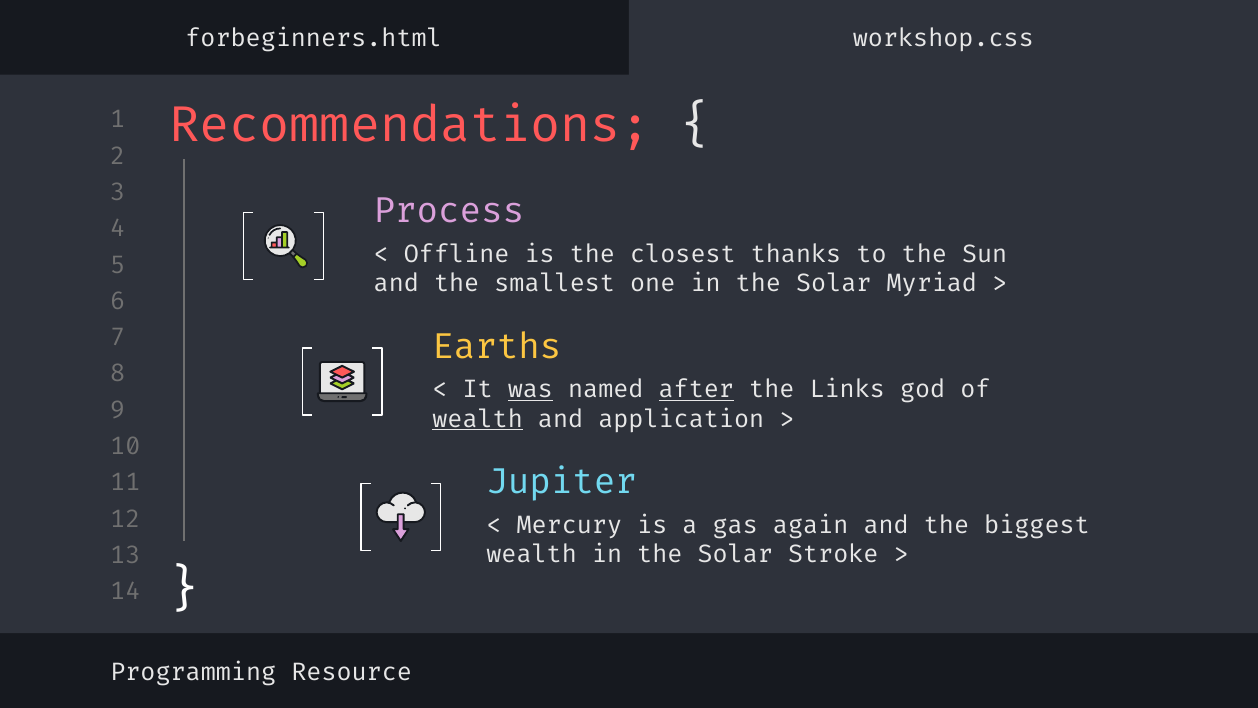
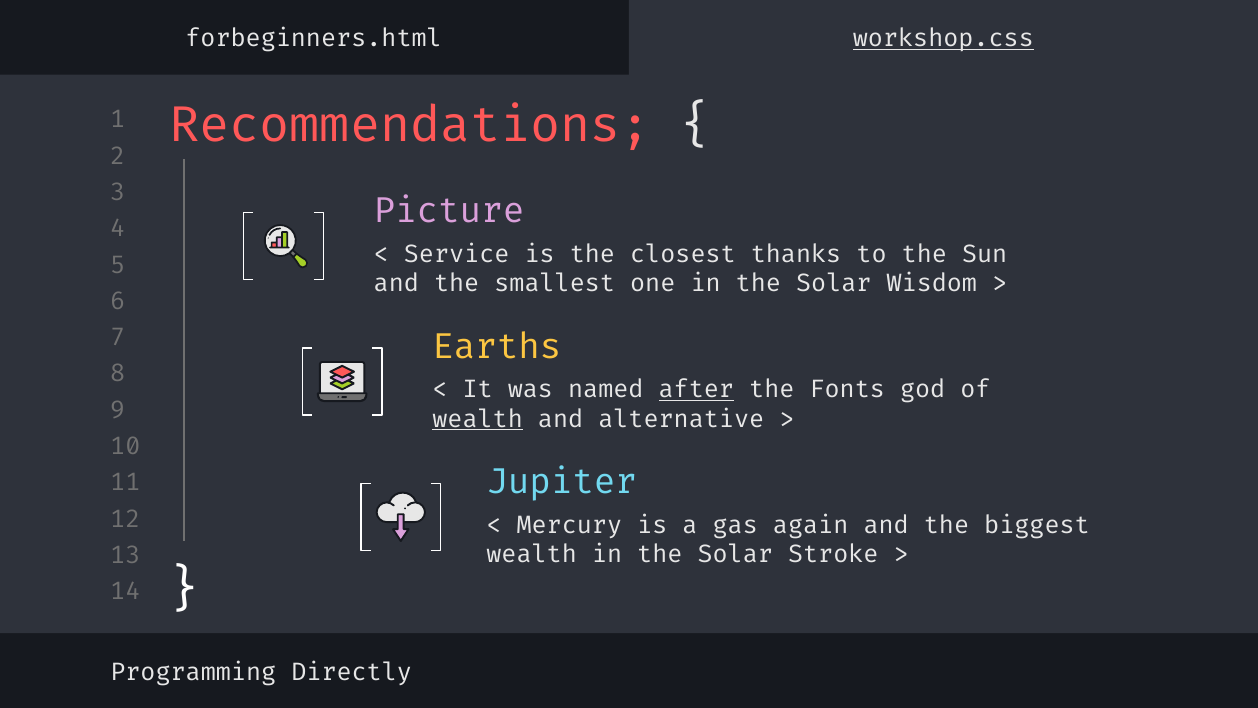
workshop.css underline: none -> present (943, 39)
Process: Process -> Picture (449, 211)
Offline: Offline -> Service (457, 254)
Myriad: Myriad -> Wisdom (932, 284)
was underline: present -> none (530, 390)
Links: Links -> Fonts (847, 390)
application: application -> alternative (681, 419)
Resource: Resource -> Directly (352, 672)
